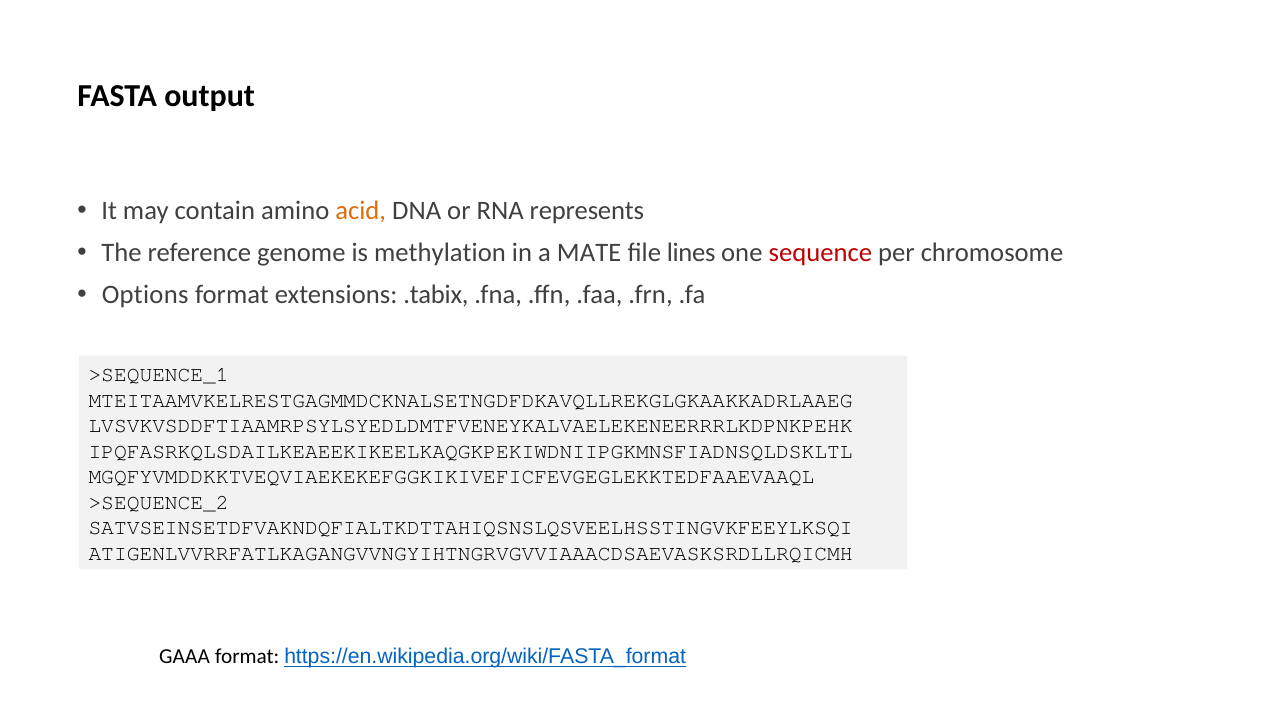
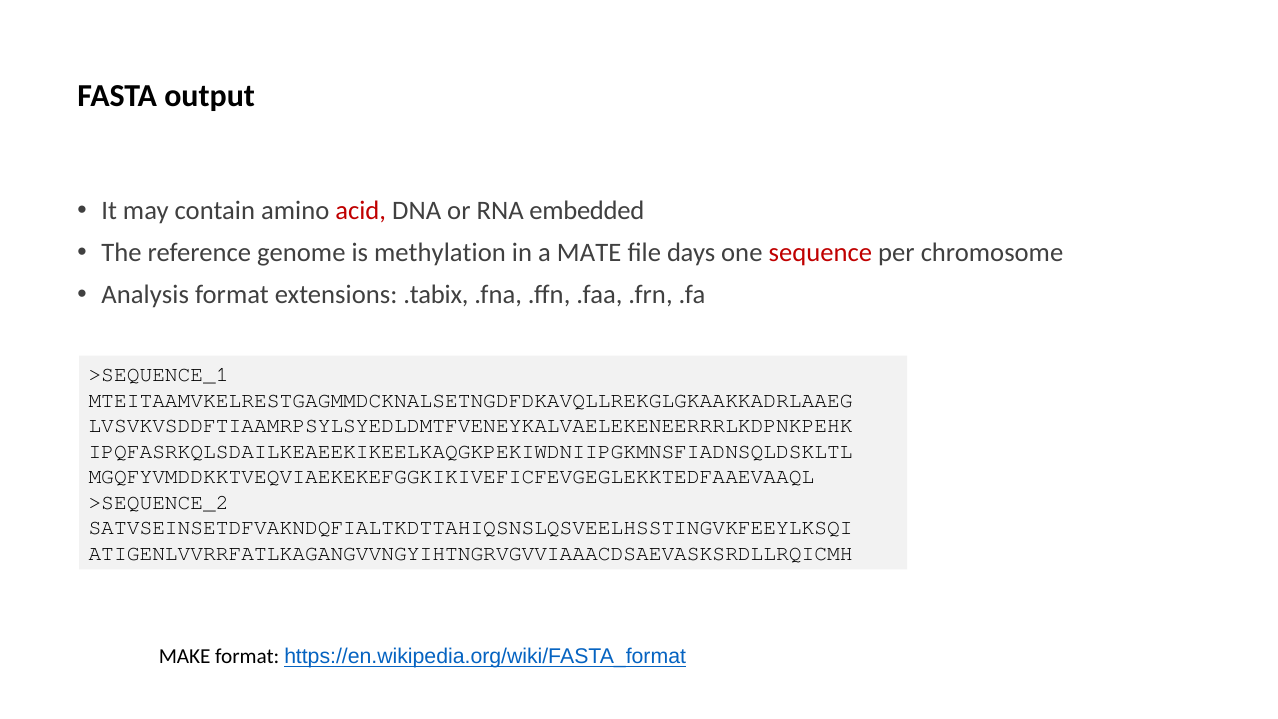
acid colour: orange -> red (361, 210)
represents: represents -> embedded (587, 210)
lines: lines -> days (691, 252)
Options: Options -> Analysis (145, 295)
GAAA: GAAA -> MAKE (185, 657)
